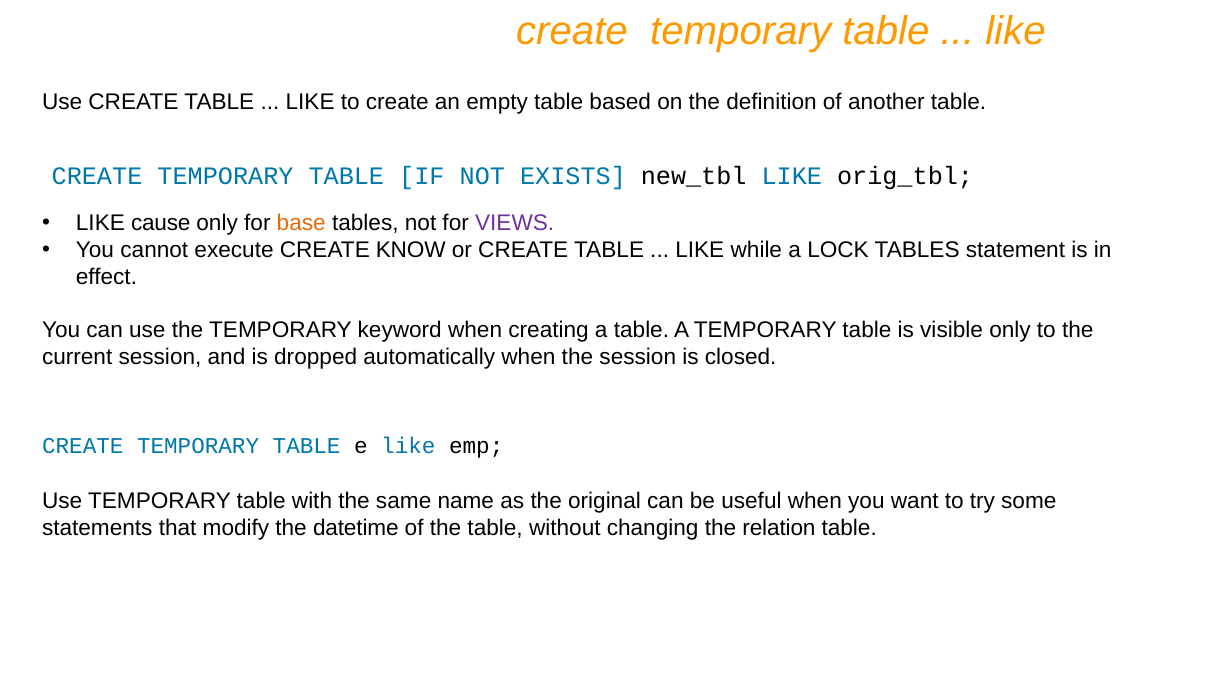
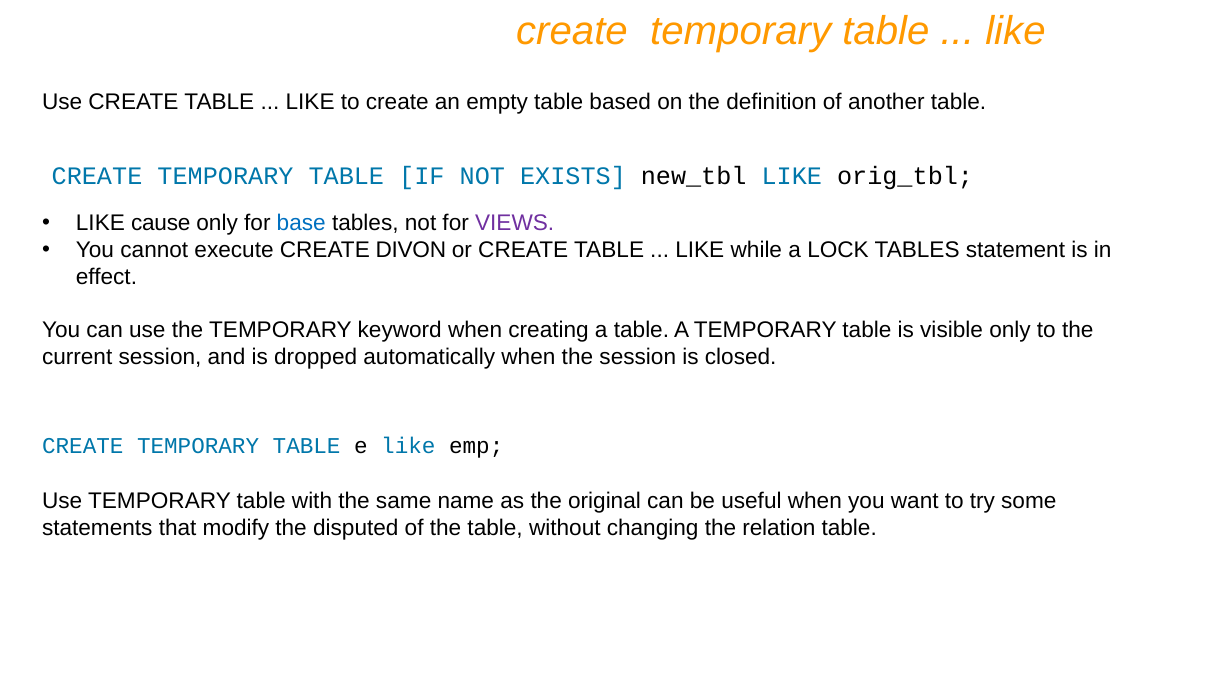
base colour: orange -> blue (301, 223)
KNOW: KNOW -> DIVON (411, 250)
datetime: datetime -> disputed (356, 529)
